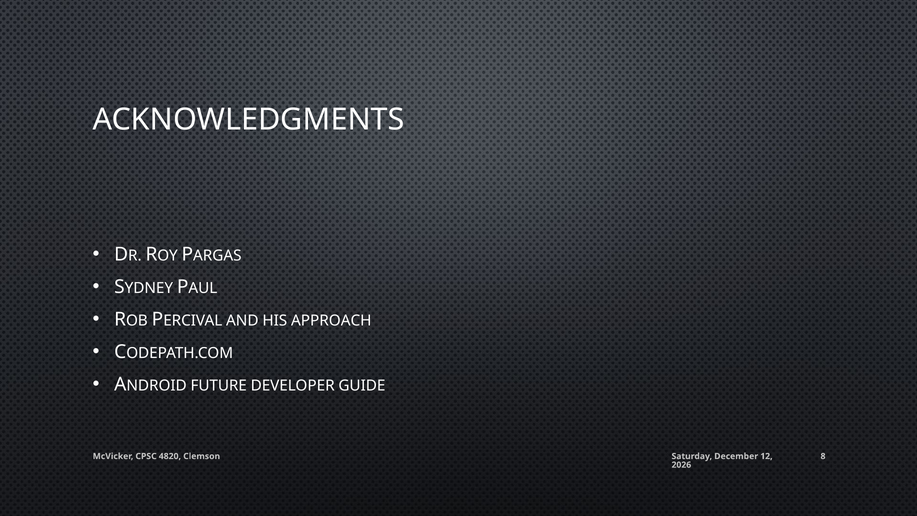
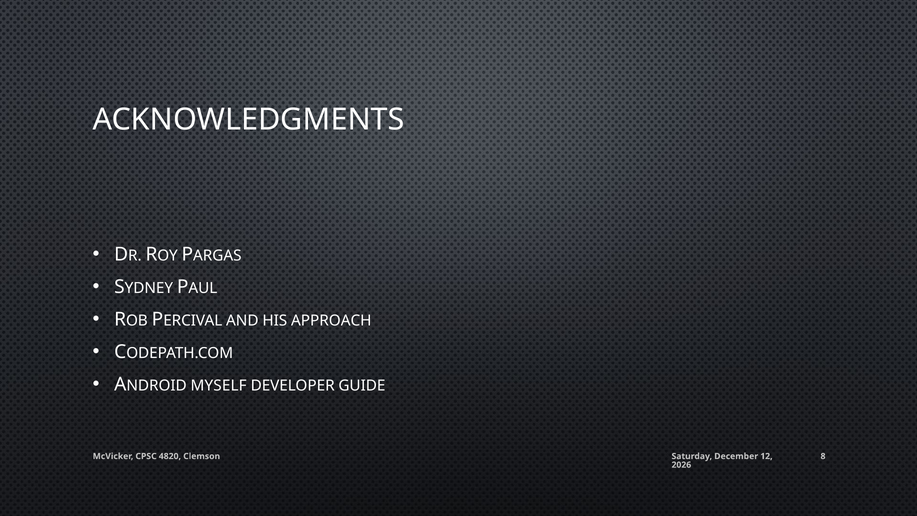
FUTURE: FUTURE -> MYSELF (219, 386)
